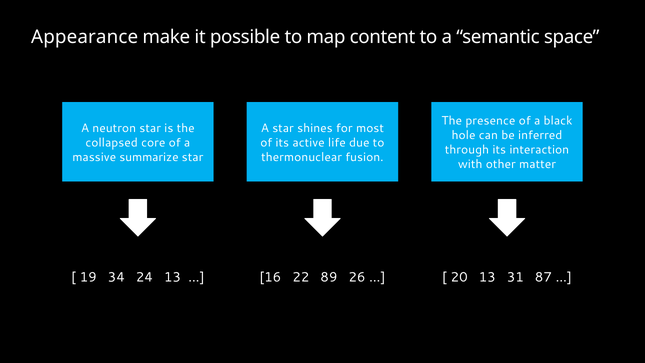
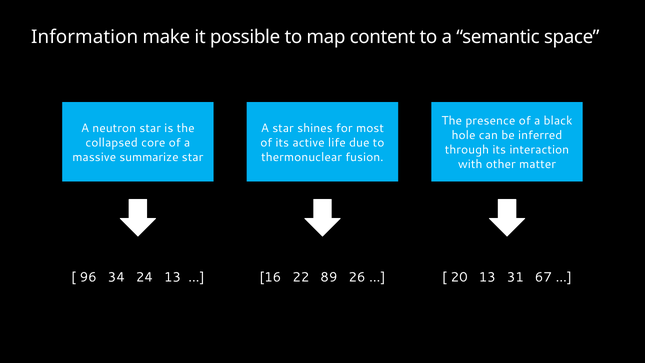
Appearance: Appearance -> Information (85, 37)
19: 19 -> 96 (88, 277)
87: 87 -> 67 (543, 277)
